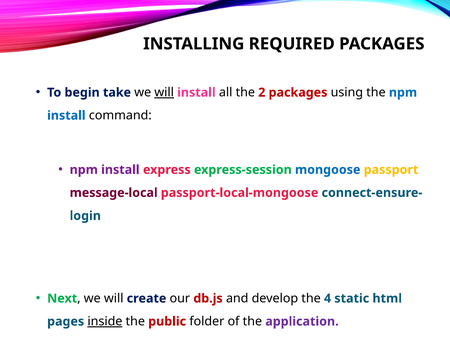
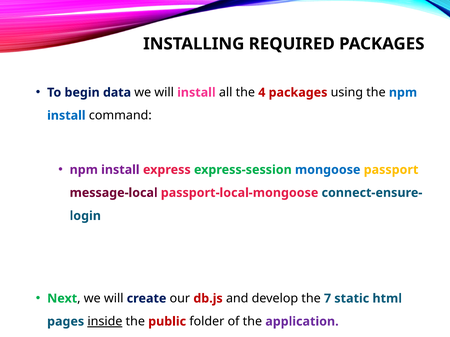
take: take -> data (117, 93)
will underline: present -> none (164, 93)
2: 2 -> 4 (262, 93)
4: 4 -> 7 (328, 299)
